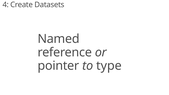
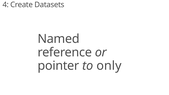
type: type -> only (109, 66)
